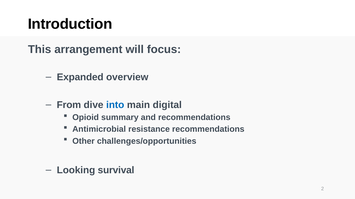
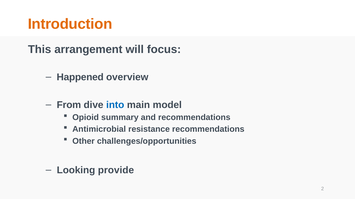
Introduction colour: black -> orange (70, 24)
Expanded: Expanded -> Happened (80, 77)
digital: digital -> model (167, 105)
survival: survival -> provide (116, 171)
